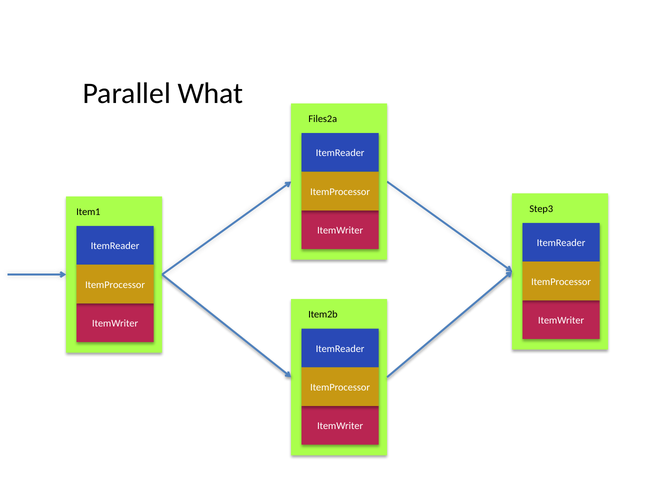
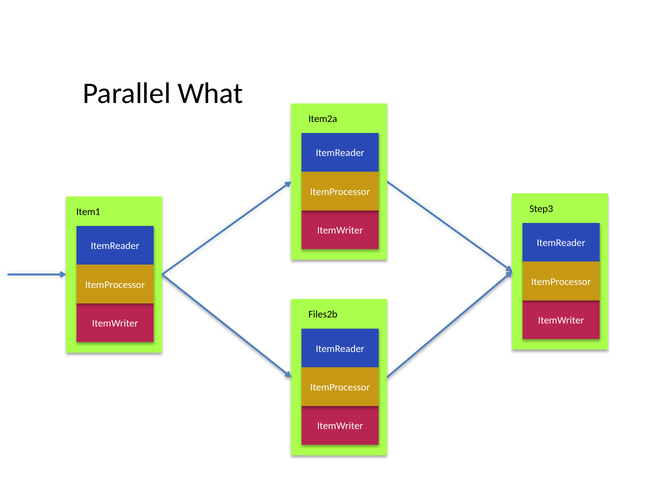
Files2a: Files2a -> Item2a (323, 119)
Item2b: Item2b -> Files2b (323, 314)
